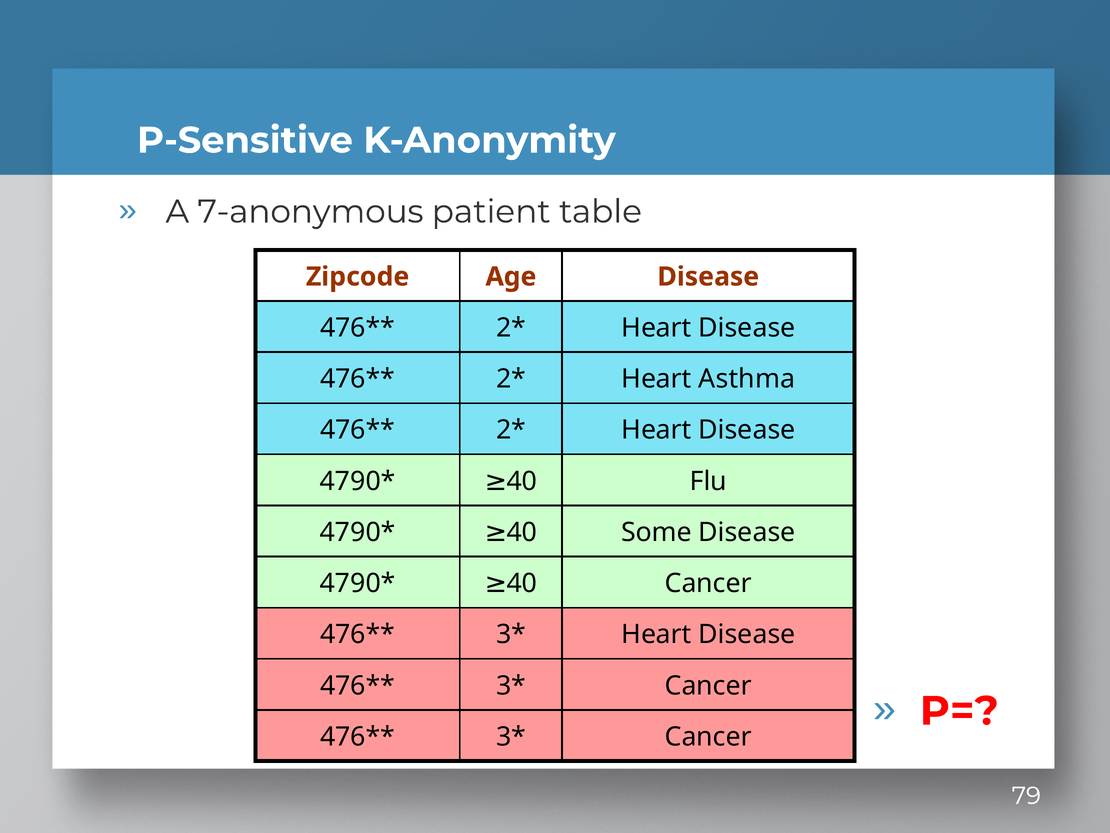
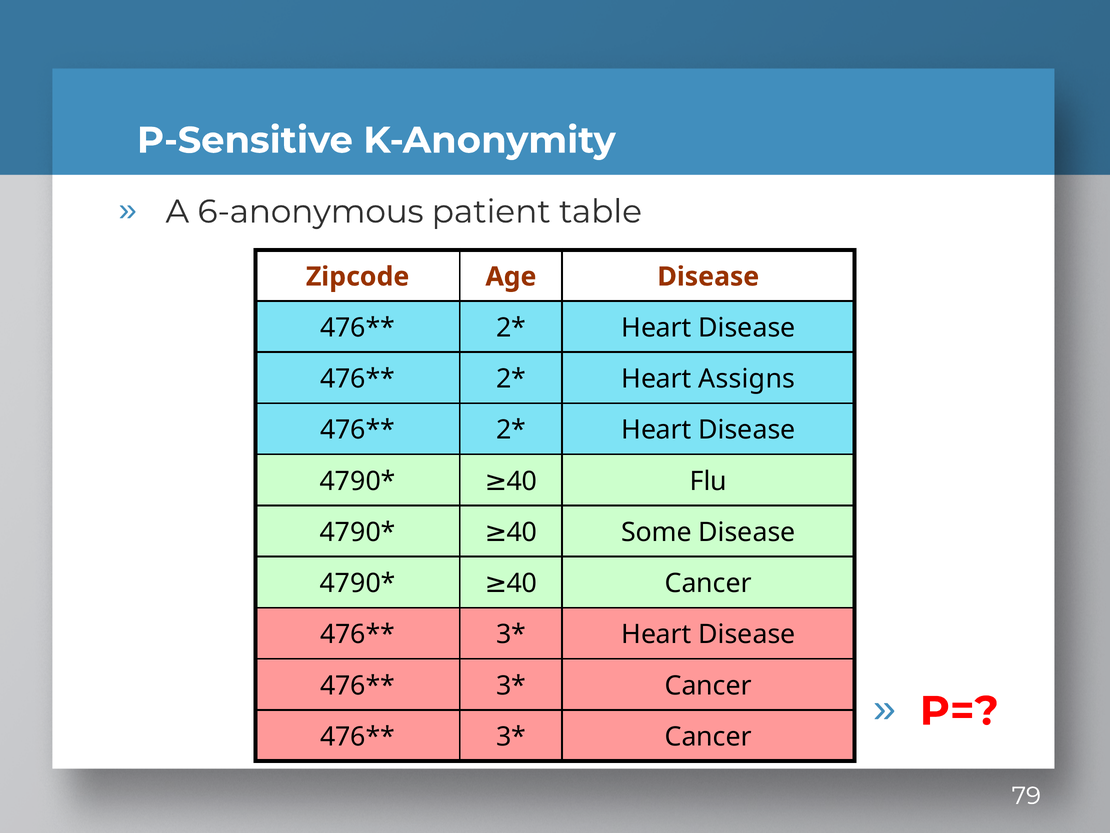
7-anonymous: 7-anonymous -> 6-anonymous (311, 212)
Asthma: Asthma -> Assigns (747, 379)
